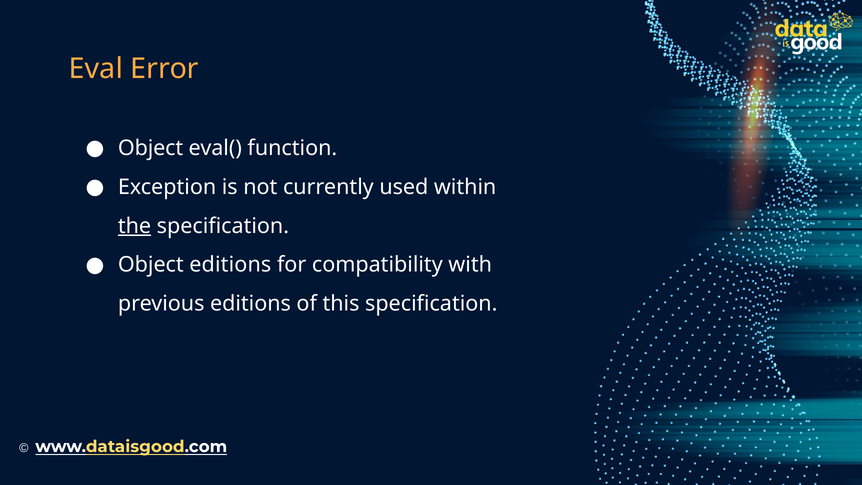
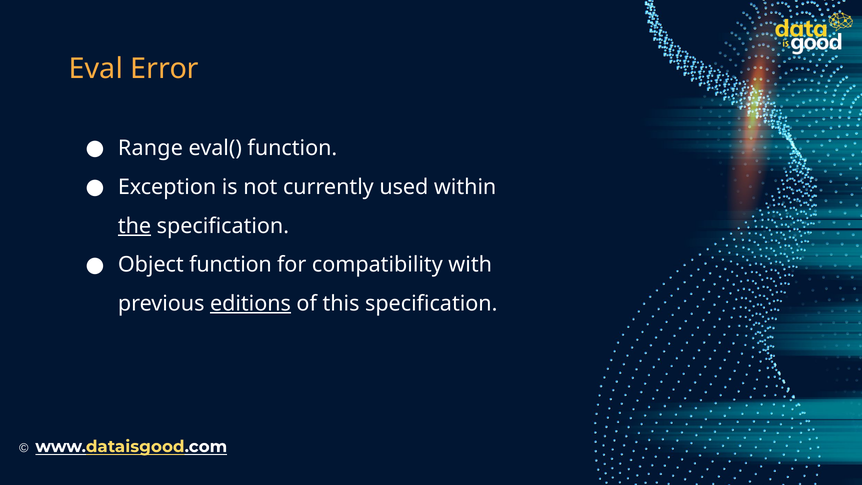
Object: Object -> Range (150, 148)
Object editions: editions -> function (230, 265)
editions underline: none -> present (250, 303)
